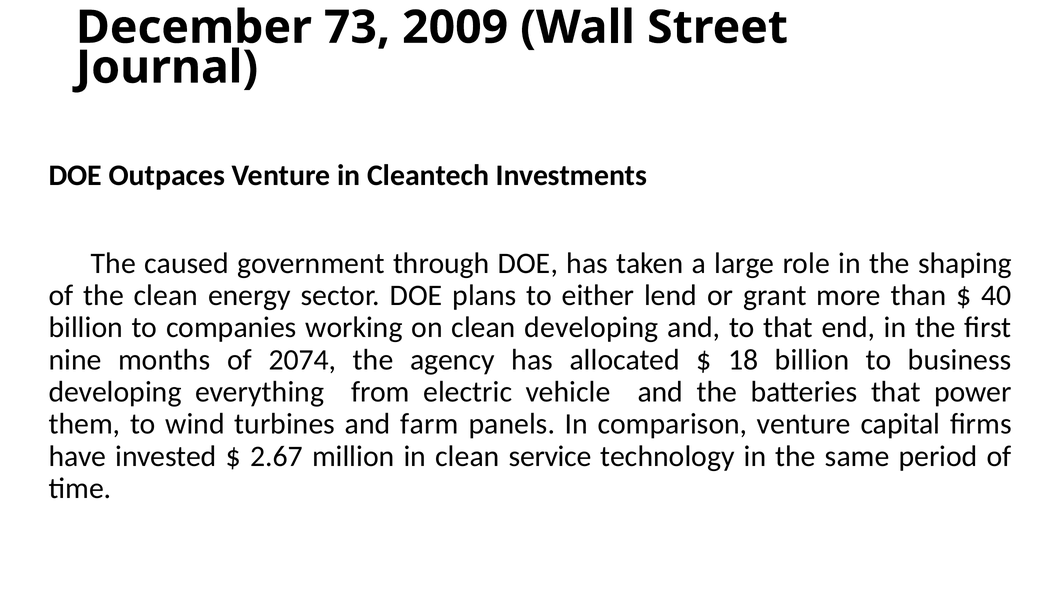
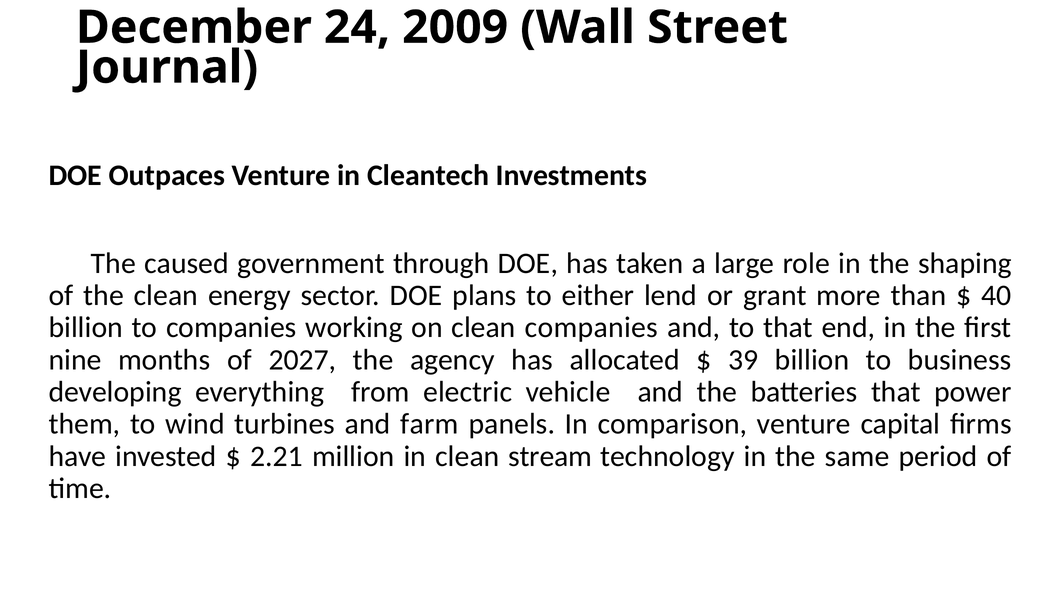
73: 73 -> 24 (357, 28)
clean developing: developing -> companies (591, 328)
2074: 2074 -> 2027 (302, 360)
18: 18 -> 39 (743, 360)
2.67: 2.67 -> 2.21 (276, 457)
service: service -> stream (550, 457)
